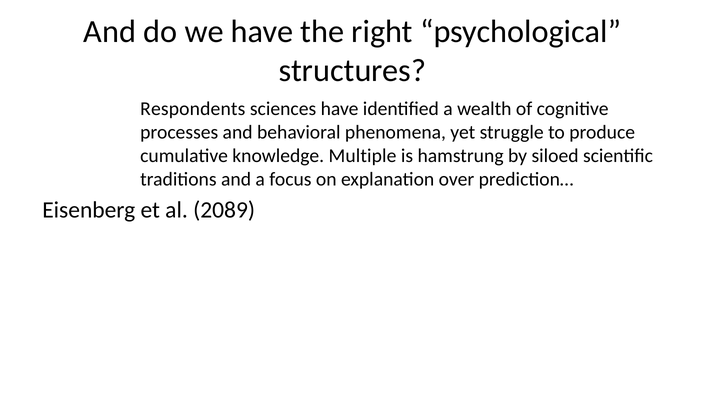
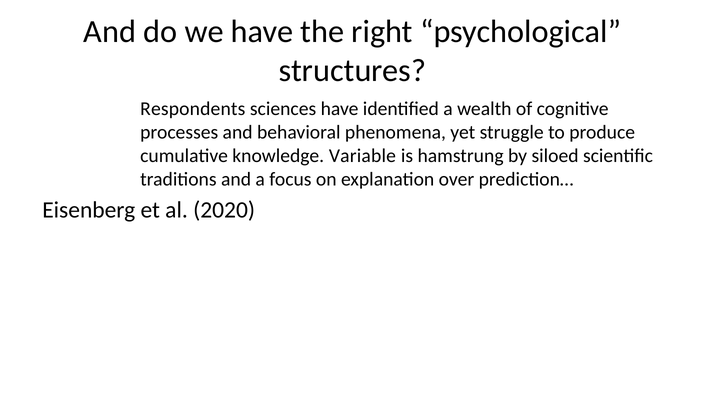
Multiple: Multiple -> Variable (362, 156)
2089: 2089 -> 2020 (224, 211)
